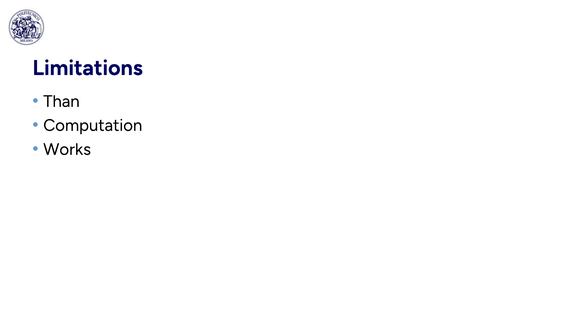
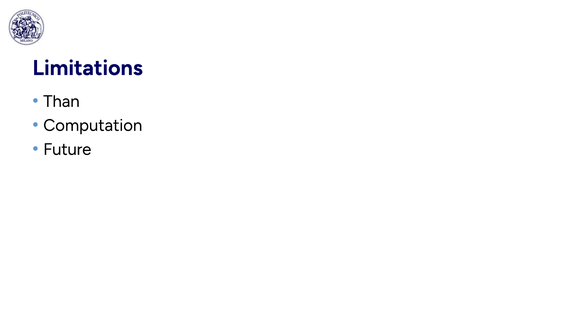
Works: Works -> Future (67, 149)
